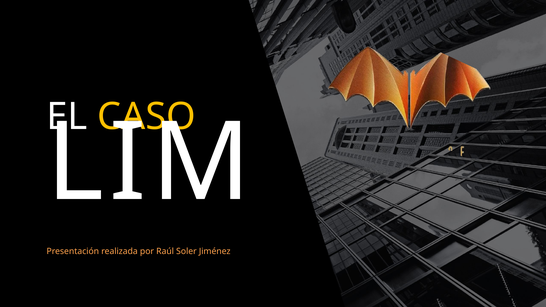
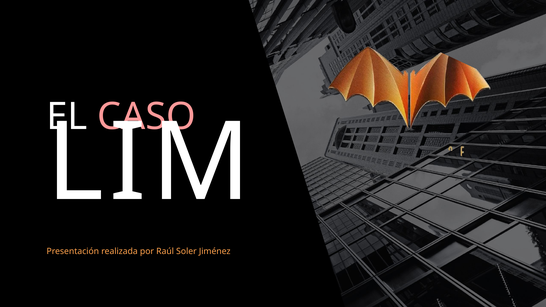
CASO colour: yellow -> pink (147, 117)
